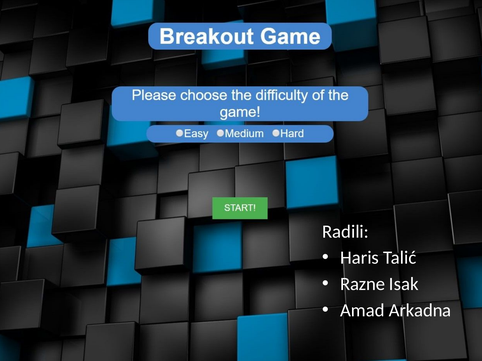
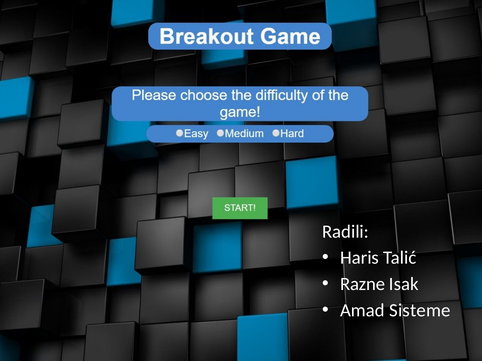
Arkadna: Arkadna -> Sisteme (420, 311)
